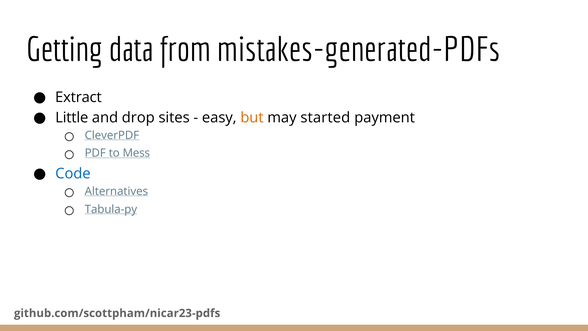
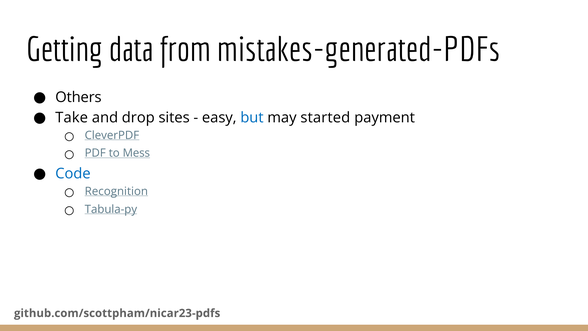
Extract: Extract -> Others (78, 97)
Little: Little -> Take (72, 117)
but colour: orange -> blue (252, 117)
Alternatives: Alternatives -> Recognition (116, 191)
